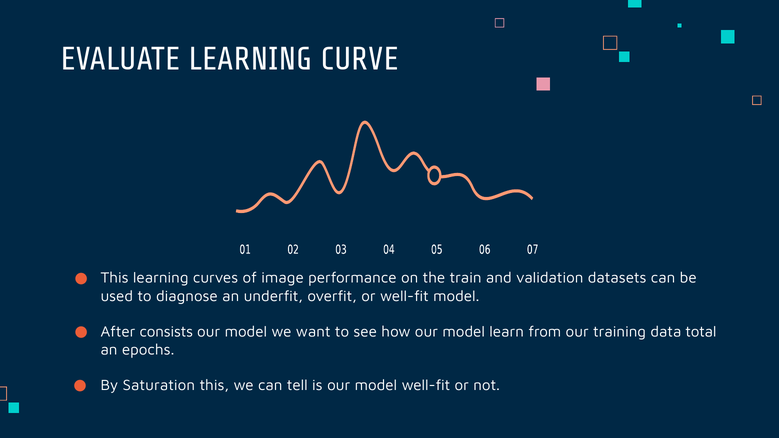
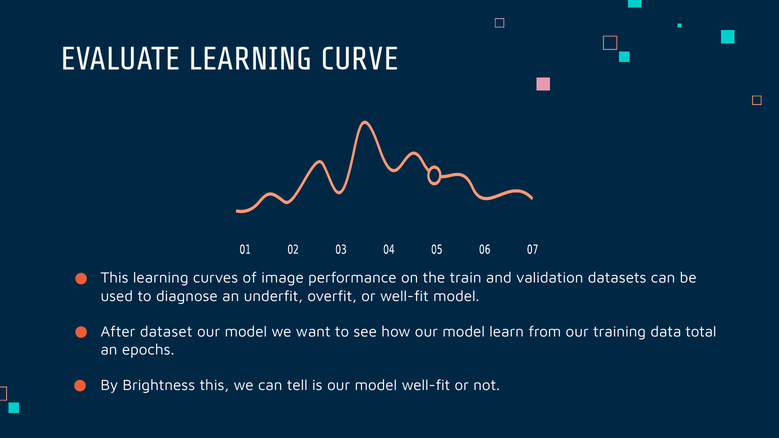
consists: consists -> dataset (166, 332)
Saturation: Saturation -> Brightness (159, 385)
